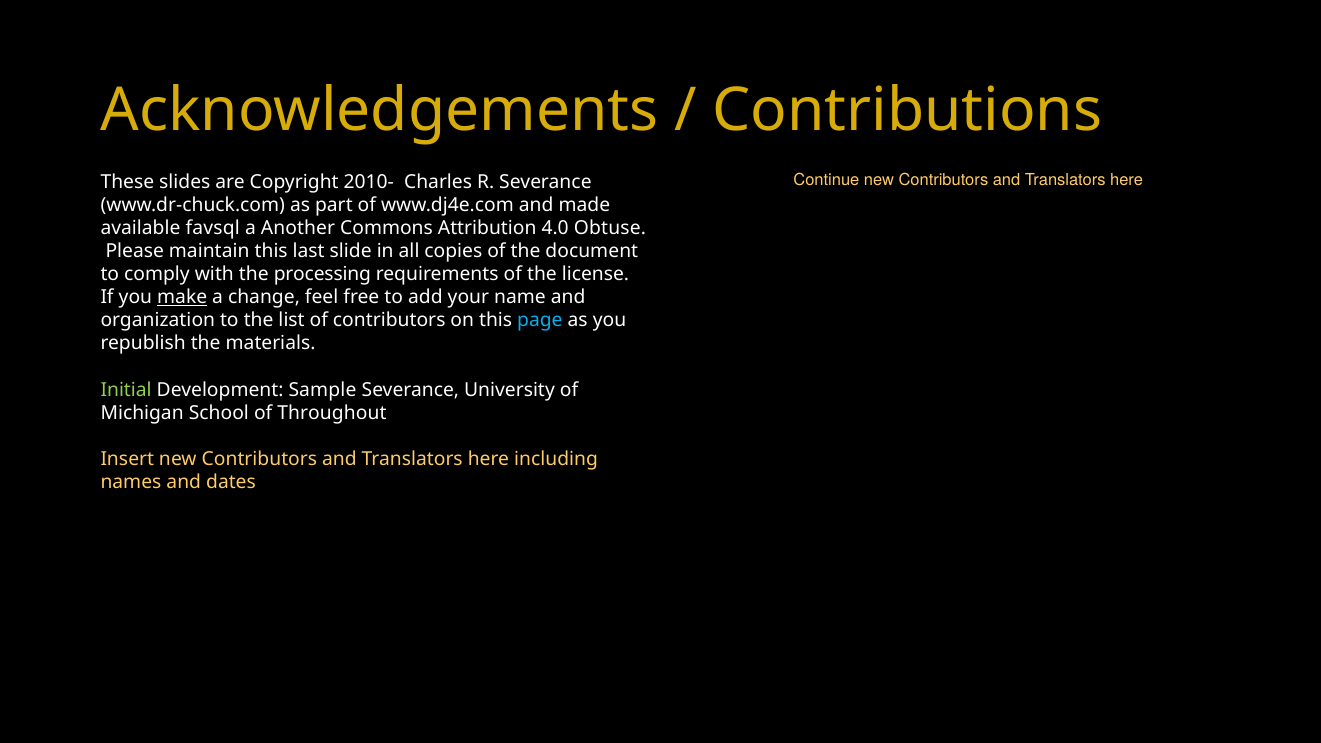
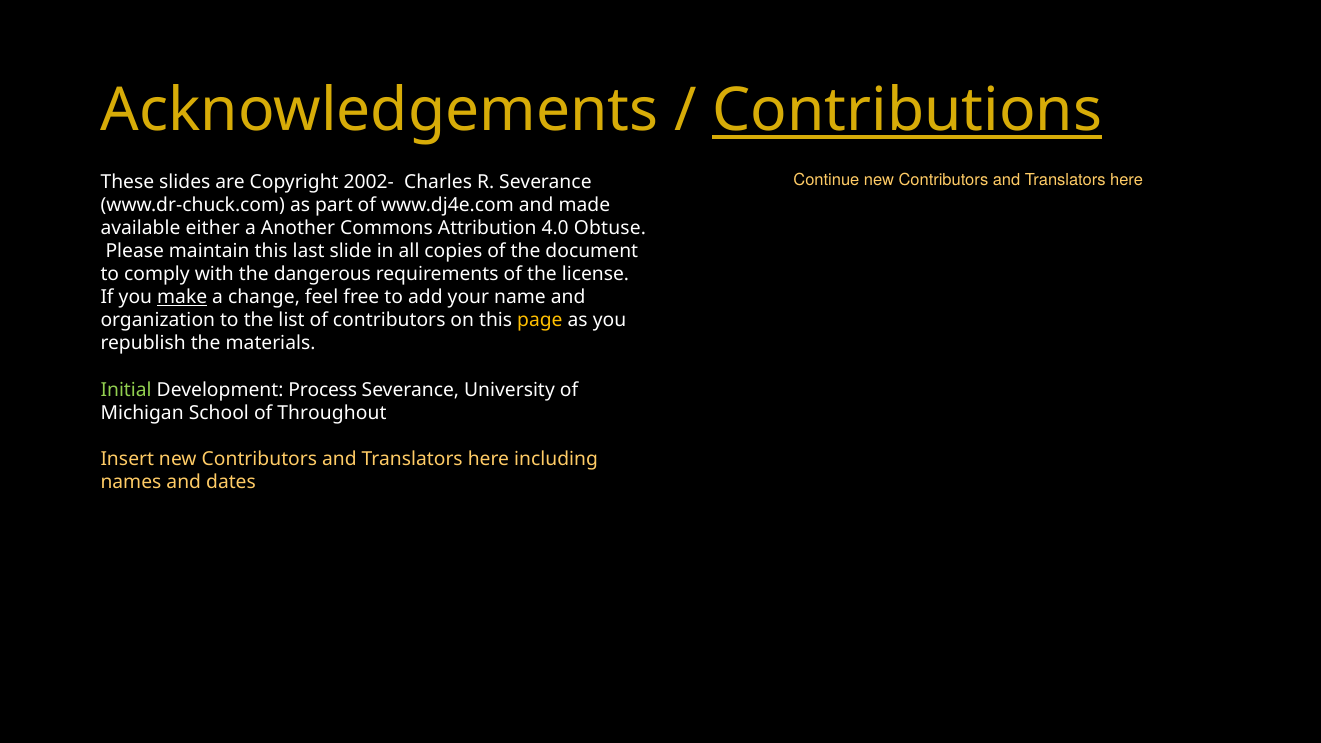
Contributions underline: none -> present (907, 111)
2010-: 2010- -> 2002- (369, 182)
favsql: favsql -> either (213, 228)
processing: processing -> dangerous (322, 274)
page colour: light blue -> yellow (540, 320)
Sample: Sample -> Process (323, 390)
